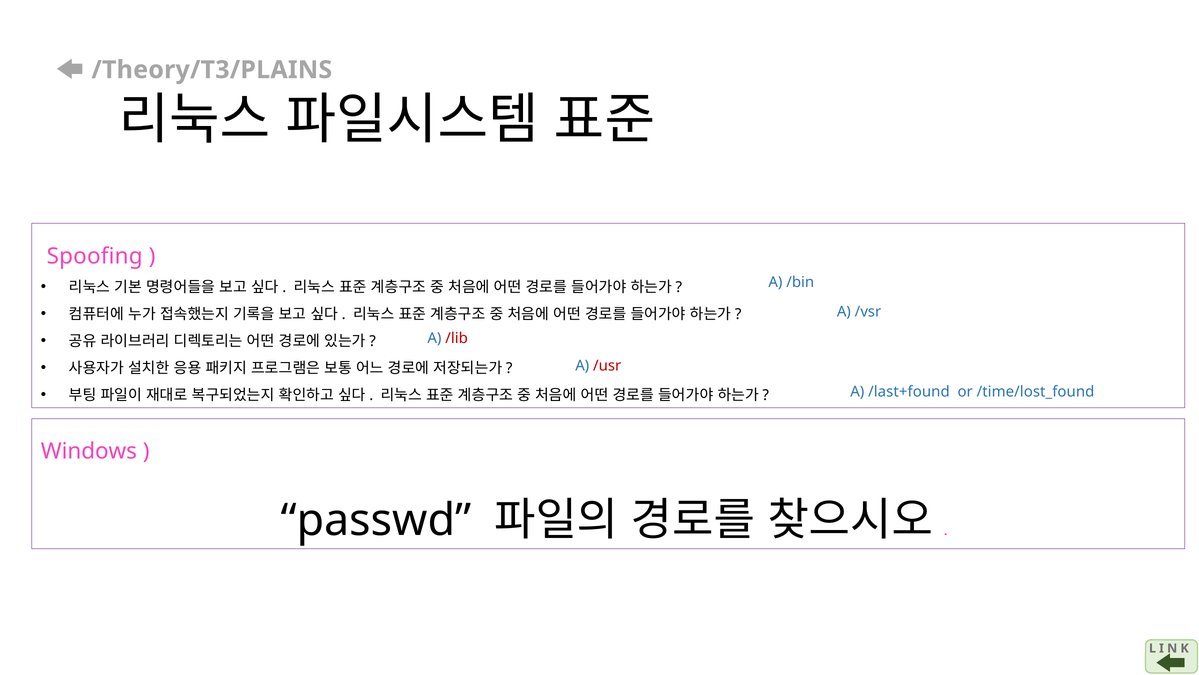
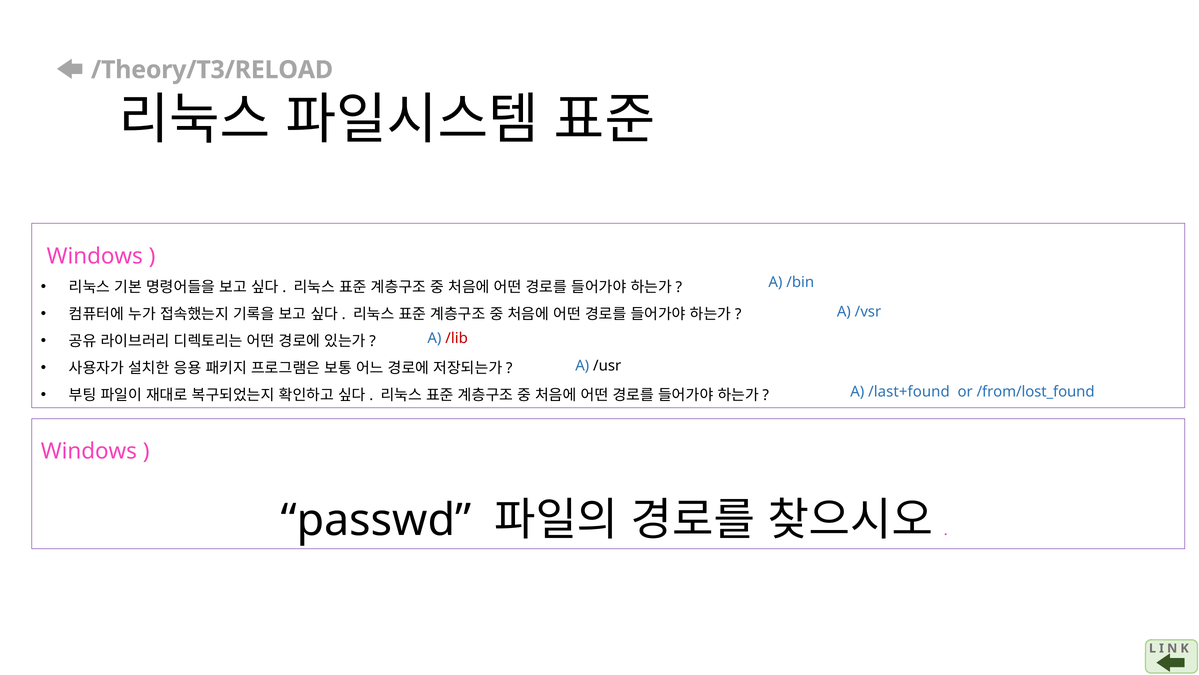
/Theory/T3/PLAINS: /Theory/T3/PLAINS -> /Theory/T3/RELOAD (212, 70)
Spoofing: Spoofing -> Windows (95, 256)
/usr colour: red -> black (607, 365)
/time/lost_found: /time/lost_found -> /from/lost_found (1036, 392)
